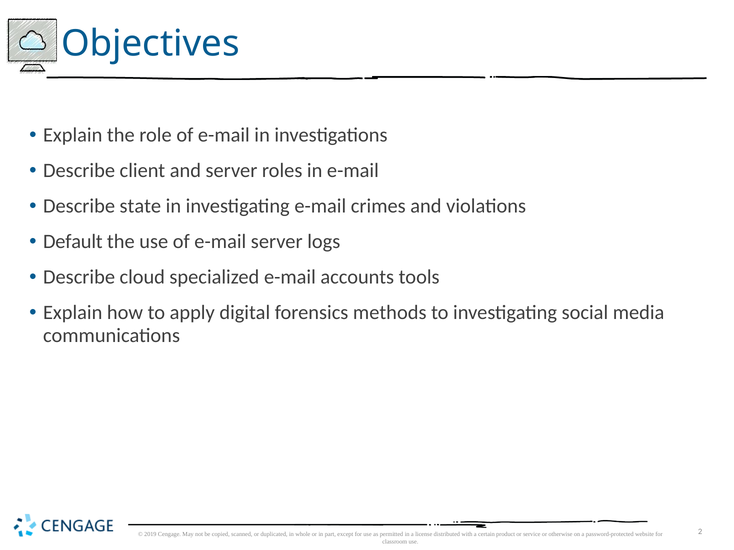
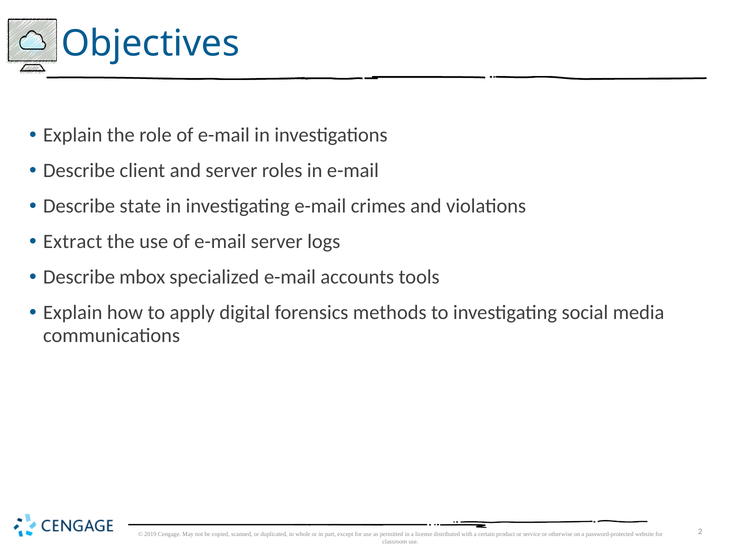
Default: Default -> Extract (73, 242)
cloud: cloud -> mbox (142, 277)
